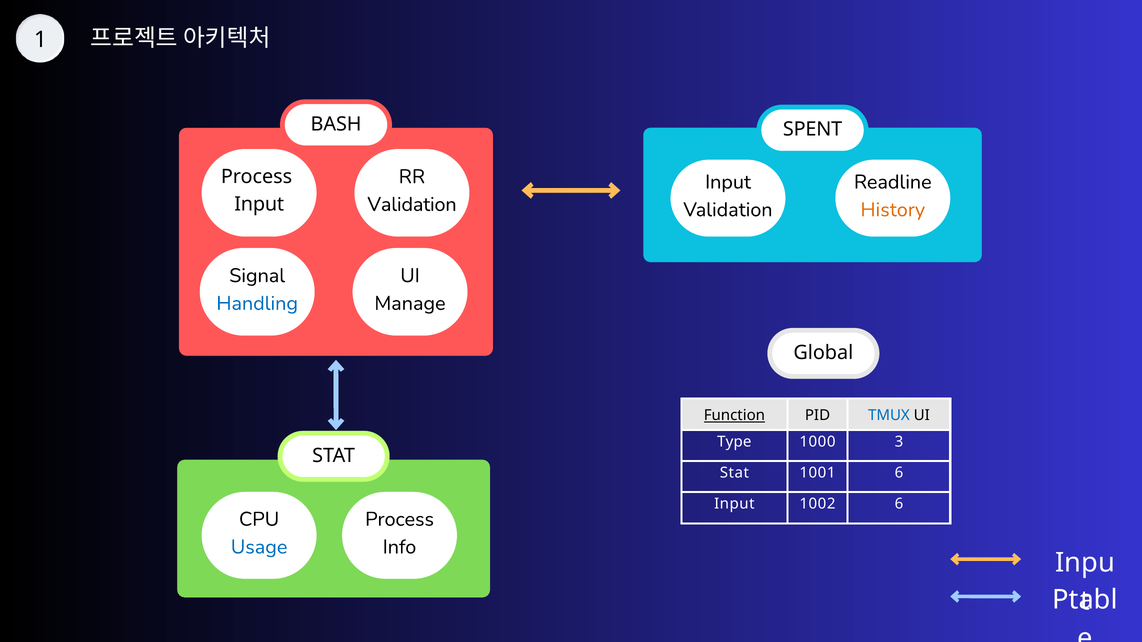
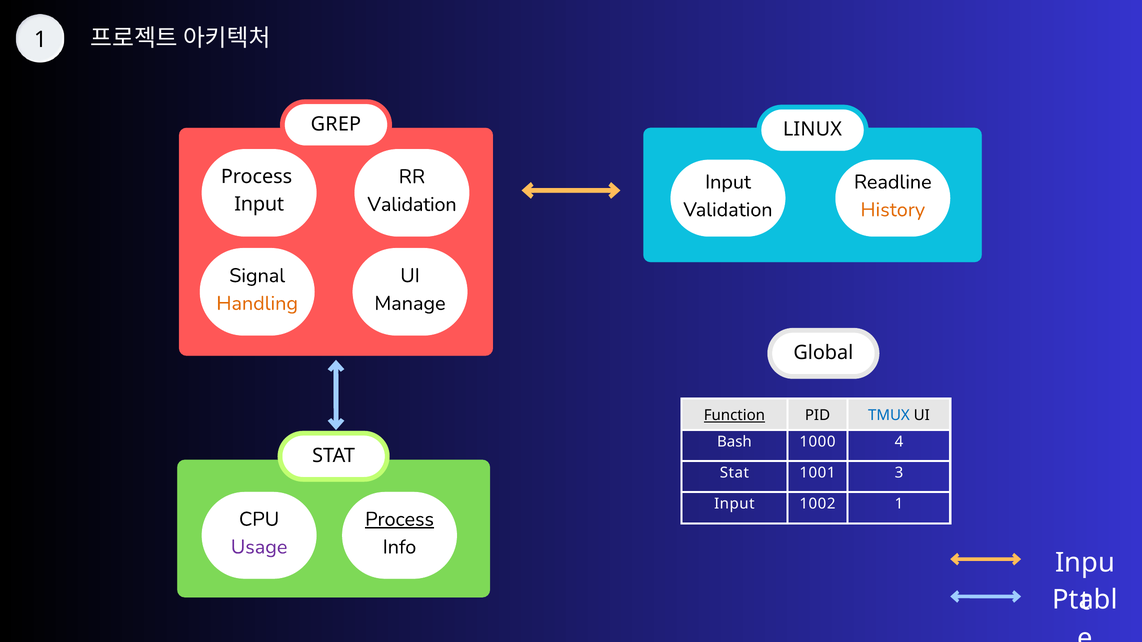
BASH: BASH -> GREP (336, 124)
SPENT: SPENT -> LINUX (812, 130)
Handling colour: blue -> orange (257, 304)
Type: Type -> Bash (734, 442)
3: 3 -> 4 (899, 442)
1001 6: 6 -> 3 (899, 473)
1002 6: 6 -> 1 (899, 504)
Process underline: none -> present (400, 519)
Usage colour: blue -> purple (259, 547)
